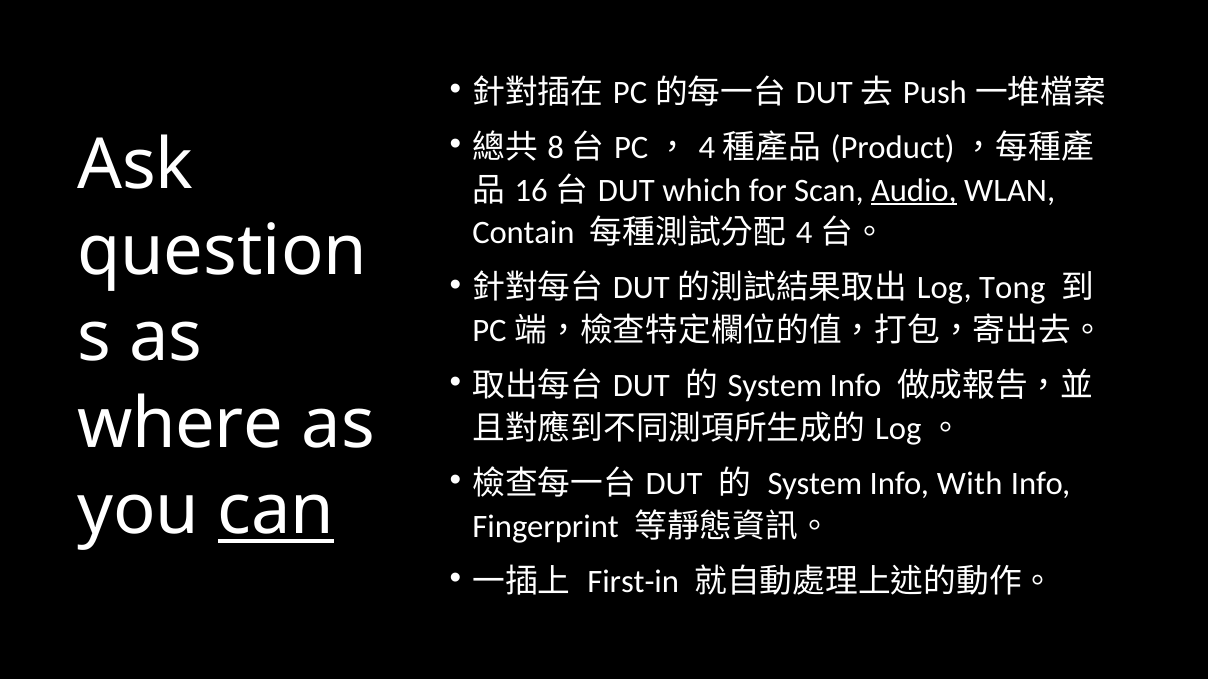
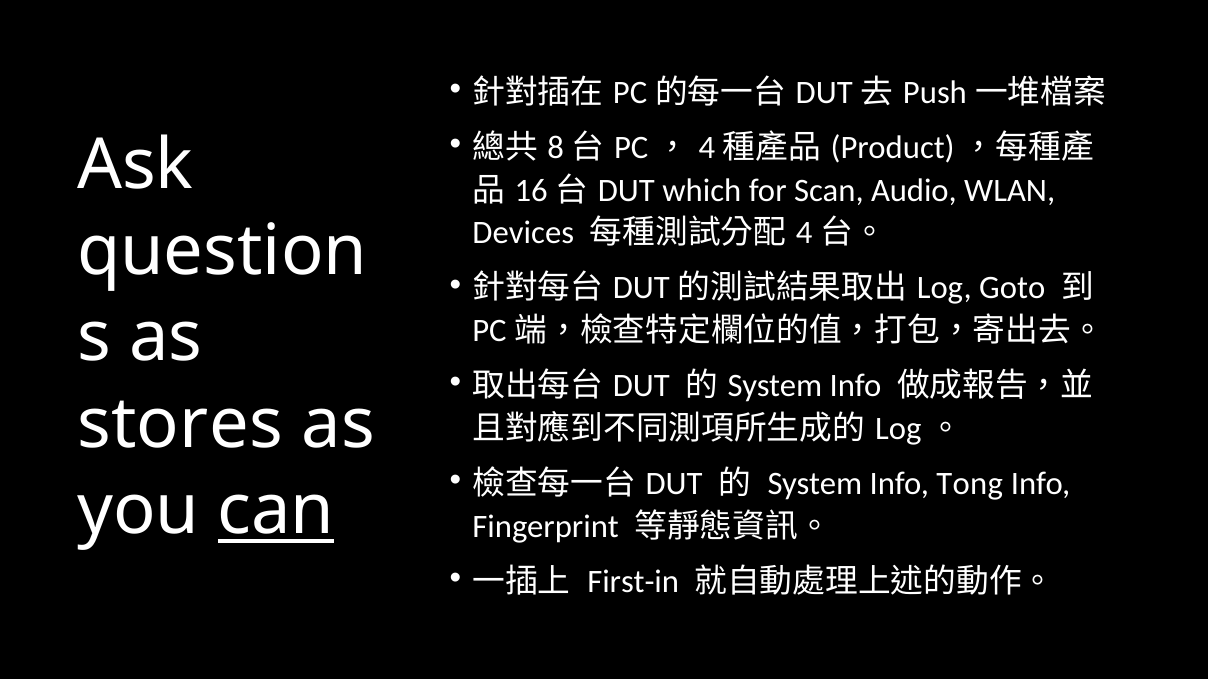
Audio underline: present -> none (914, 190)
Contain: Contain -> Devices (523, 233)
Tong: Tong -> Goto (1012, 288)
where: where -> stores (180, 424)
With: With -> Tong (970, 484)
